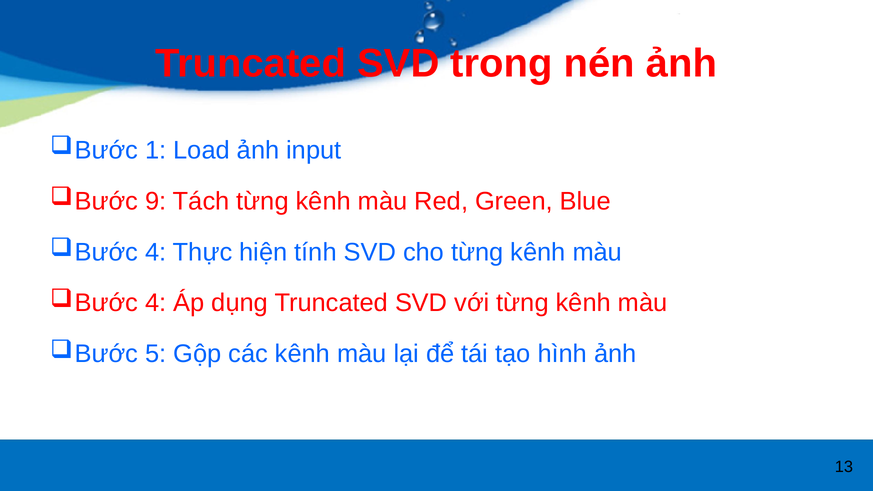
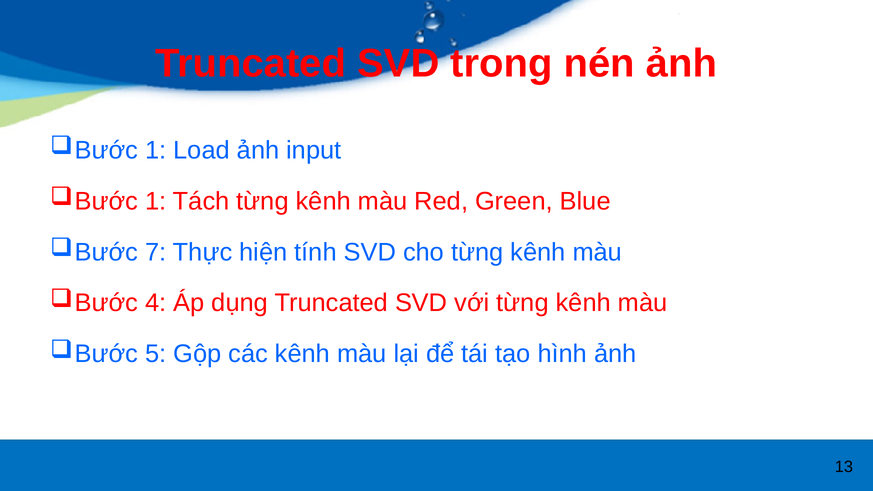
9: 9 -> 1 (156, 201)
4: 4 -> 7 (156, 252)
